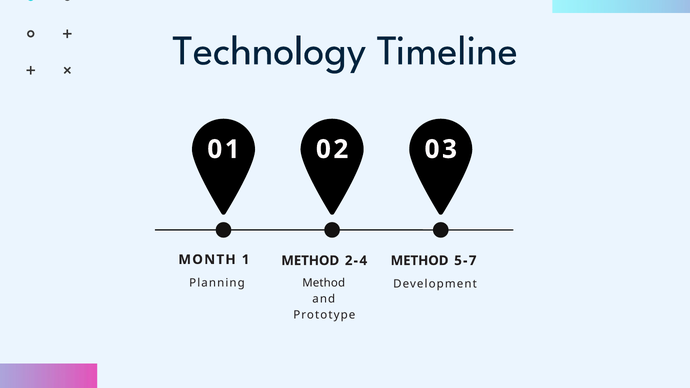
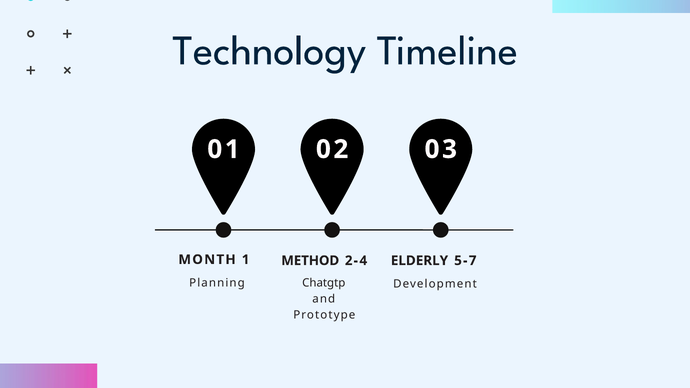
METHOD: METHOD -> ELDERLY (419, 261)
Method: Method -> Chatgtp (324, 283)
